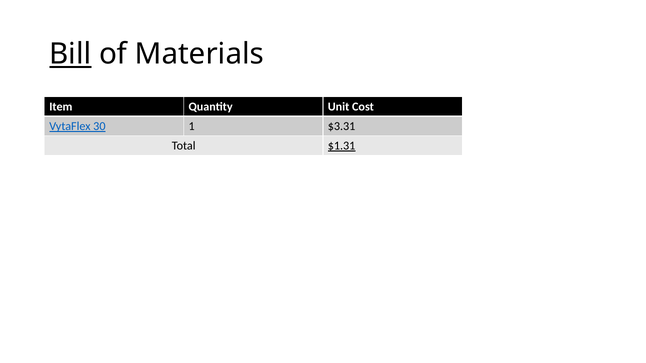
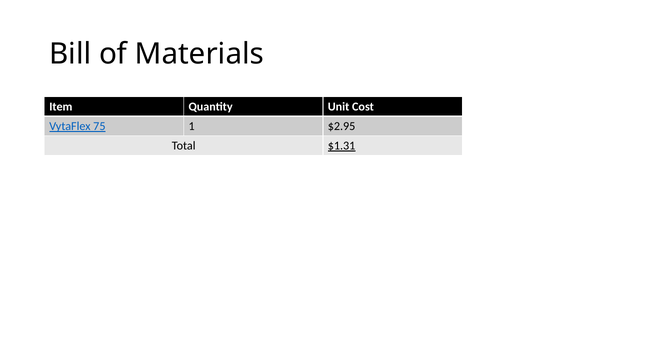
Bill underline: present -> none (70, 54)
30: 30 -> 75 (99, 126)
$3.31: $3.31 -> $2.95 (342, 126)
